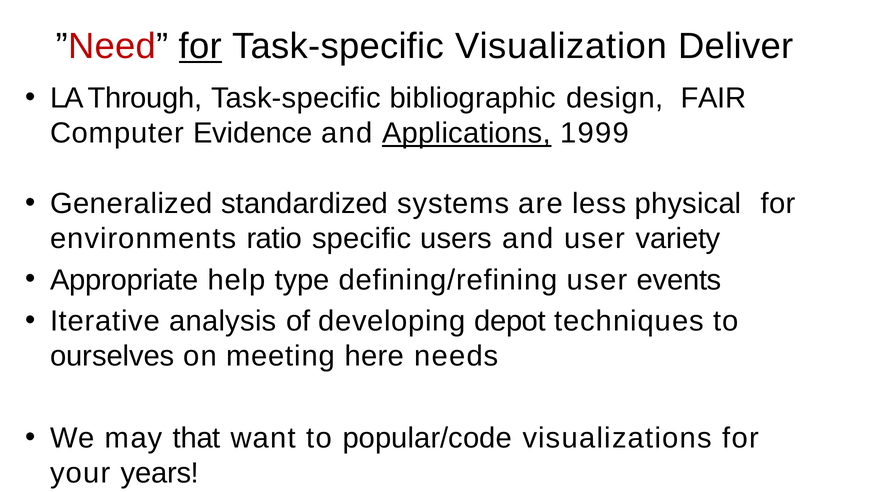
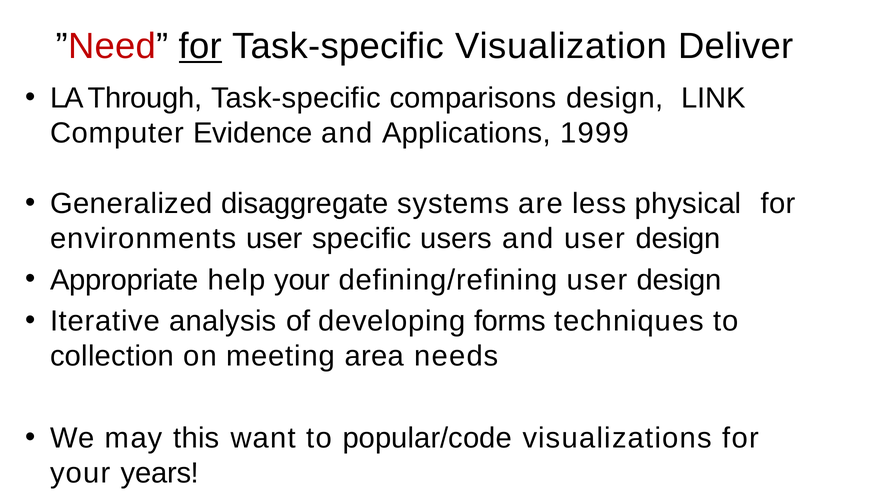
bibliographic: bibliographic -> comparisons (473, 98)
FAIR: FAIR -> LINK (713, 98)
Applications underline: present -> none (467, 133)
standardized: standardized -> disaggregate (305, 204)
environments ratio: ratio -> user (274, 239)
and user variety: variety -> design (678, 239)
help type: type -> your (302, 280)
defining/refining user events: events -> design (679, 280)
depot: depot -> forms (510, 321)
ourselves: ourselves -> collection (112, 356)
here: here -> area (374, 356)
that: that -> this (196, 439)
